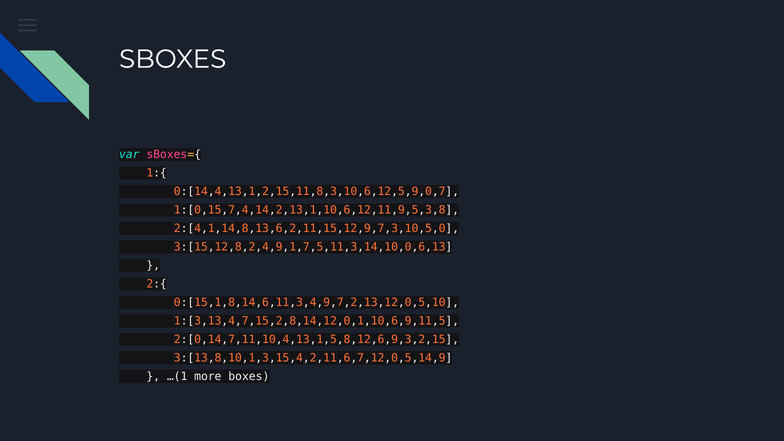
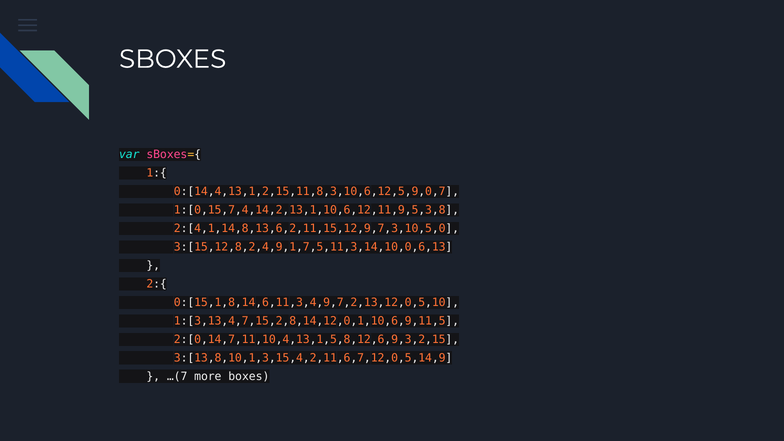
…(1: …(1 -> …(7 (177, 377)
